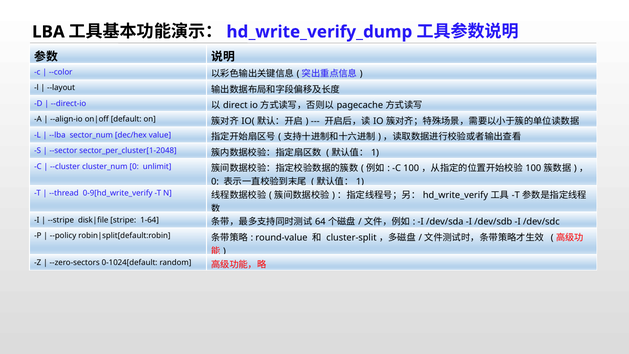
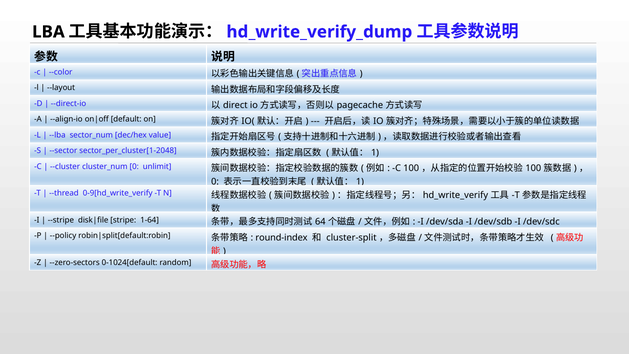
round-value: round-value -> round-index (282, 238)
